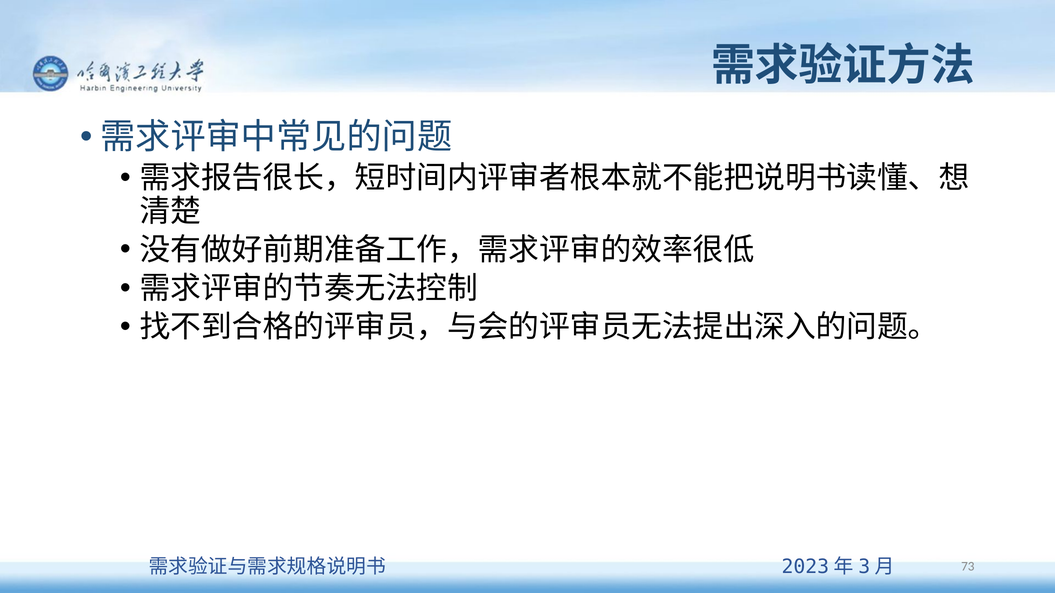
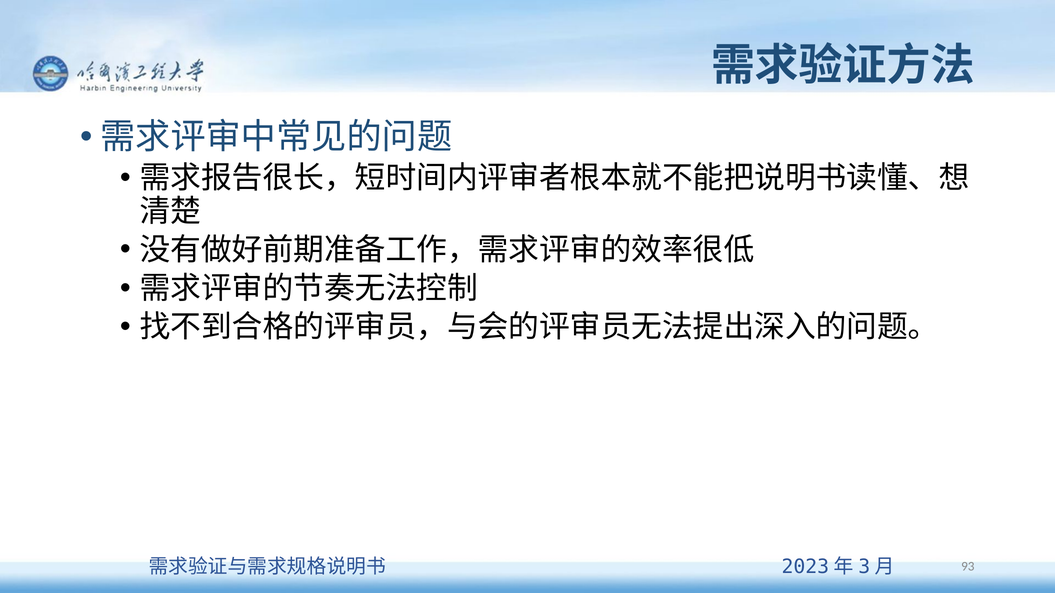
73: 73 -> 93 (968, 567)
